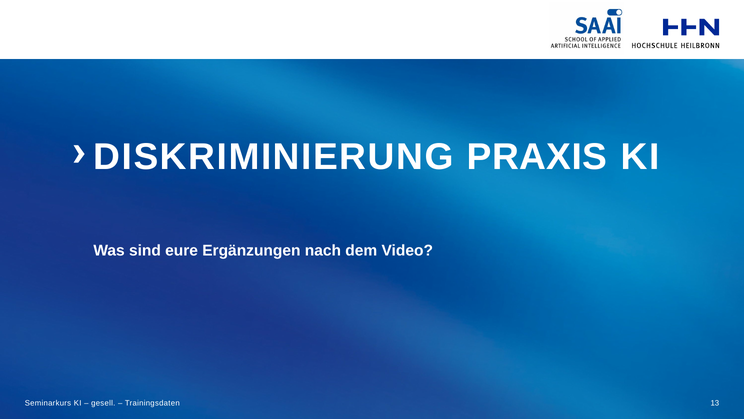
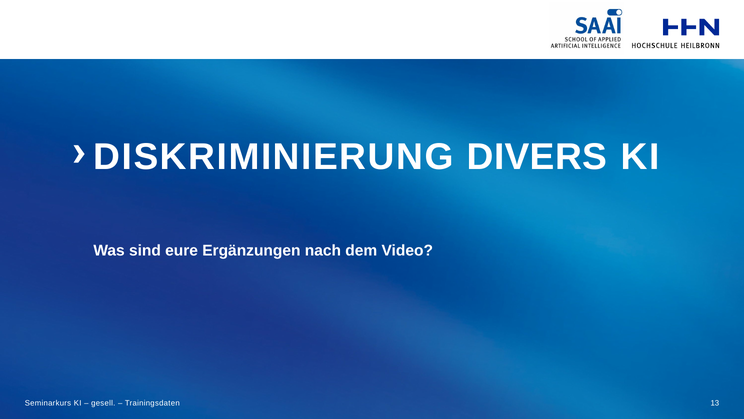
PRAXIS: PRAXIS -> DIVERS (537, 157)
